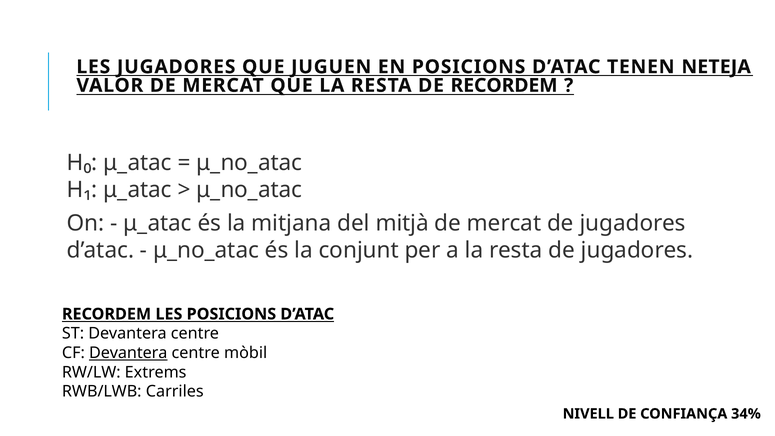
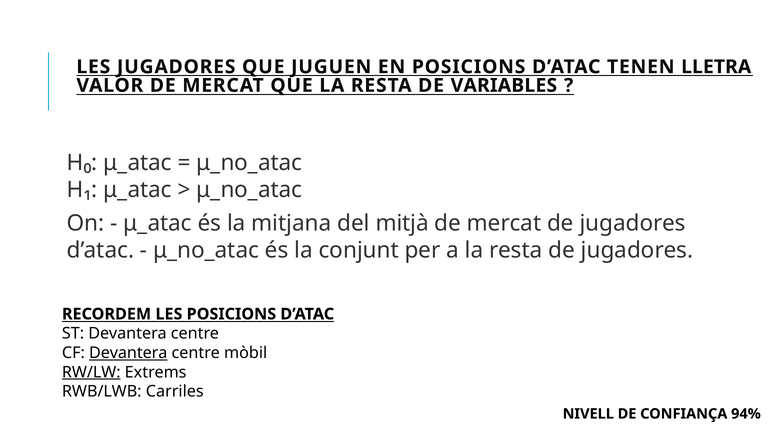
NETEJA: NETEJA -> LLETRA (716, 67)
DE RECORDEM: RECORDEM -> VARIABLES (504, 85)
RW/LW underline: none -> present (91, 372)
34%: 34% -> 94% (746, 414)
